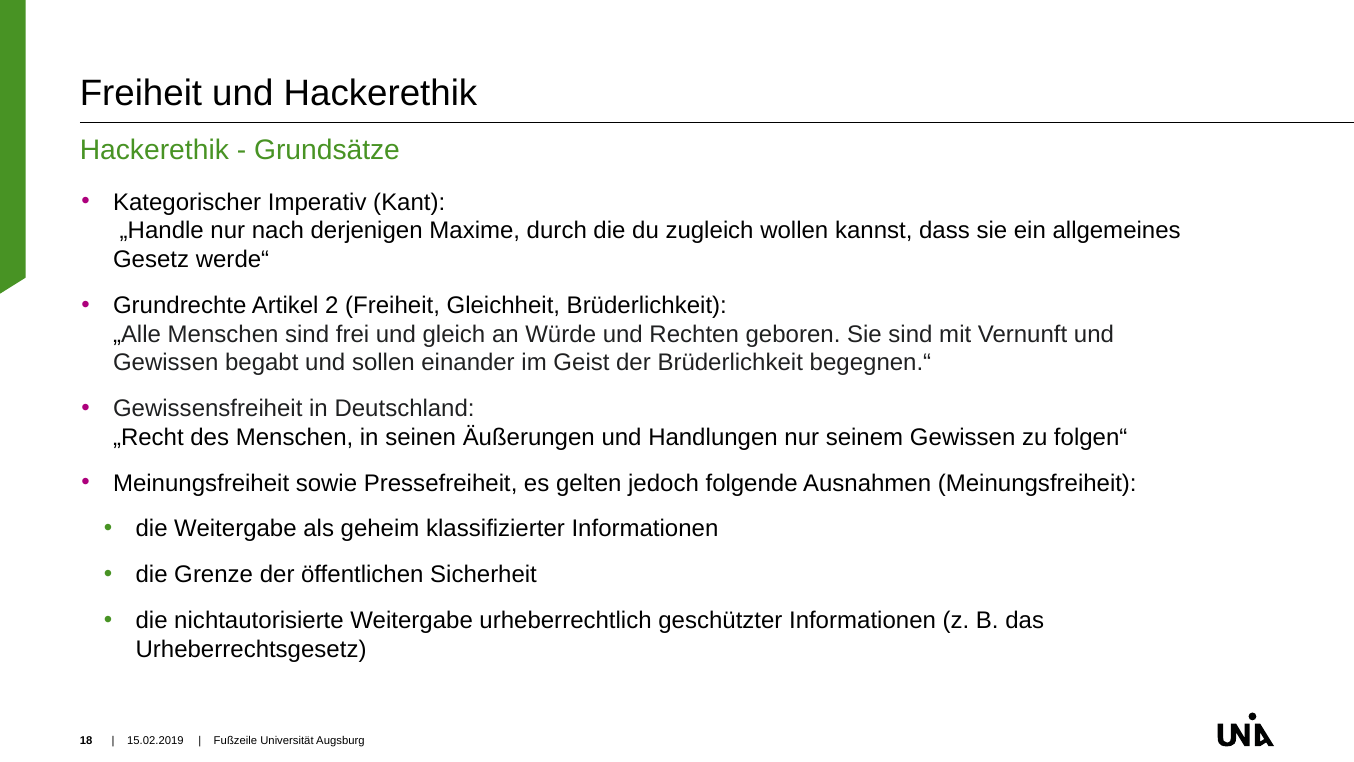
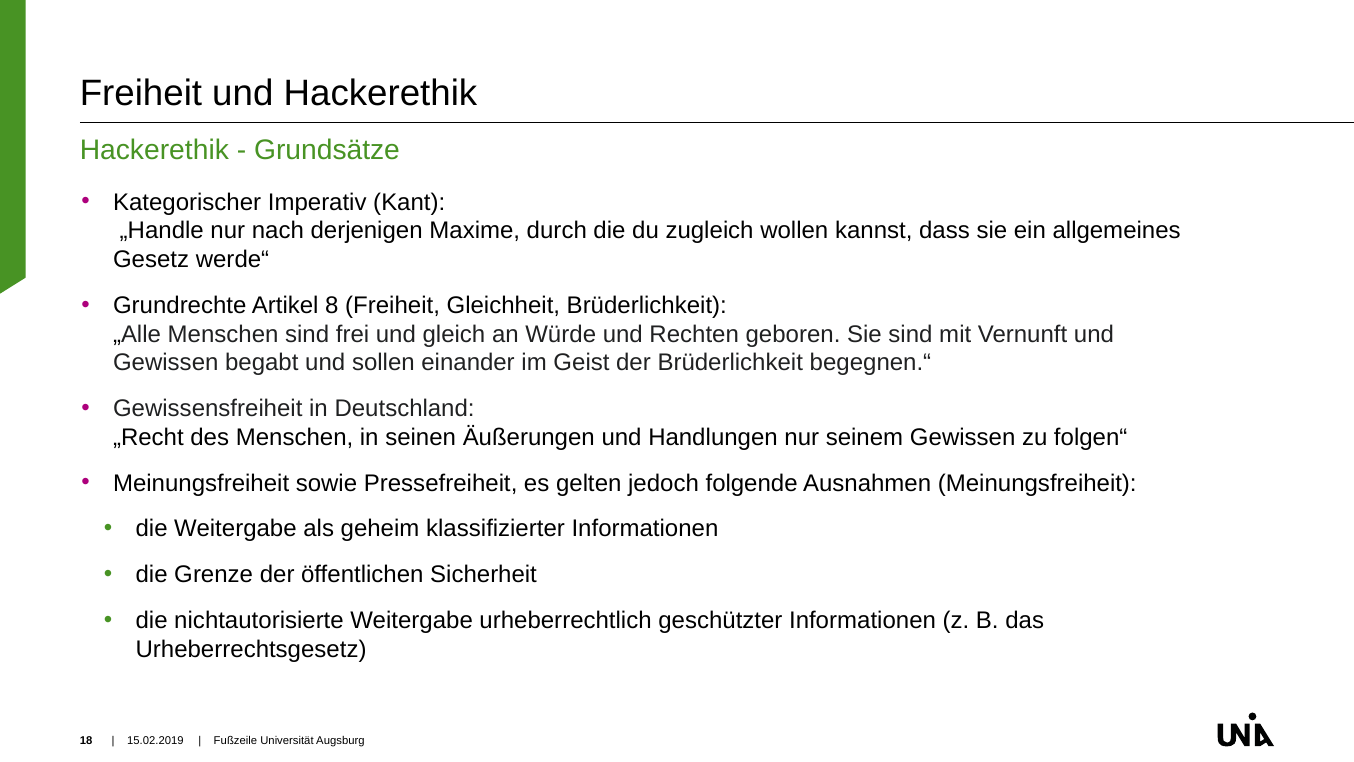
2: 2 -> 8 (332, 305)
